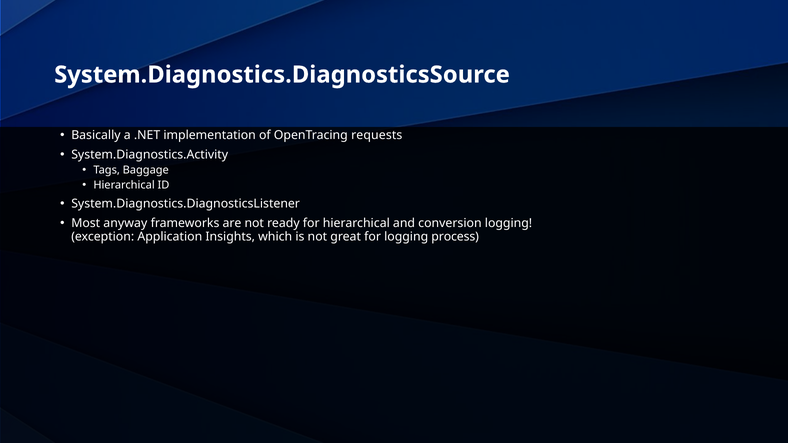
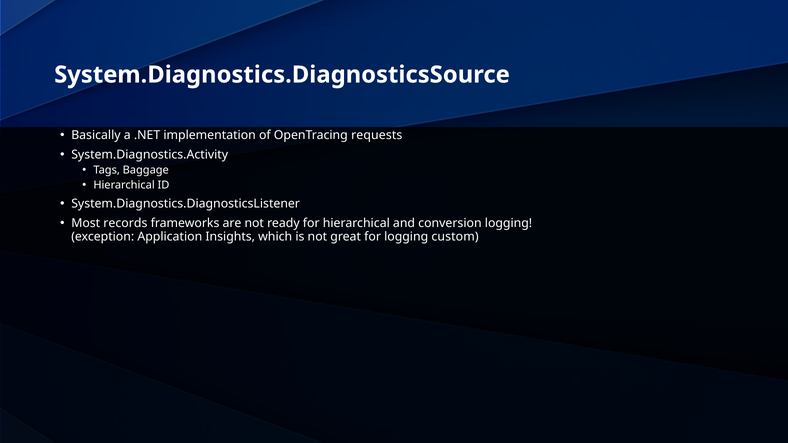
anyway: anyway -> records (125, 224)
process: process -> custom (455, 237)
